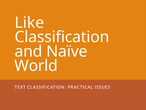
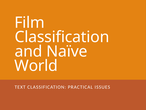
Like: Like -> Film (30, 23)
